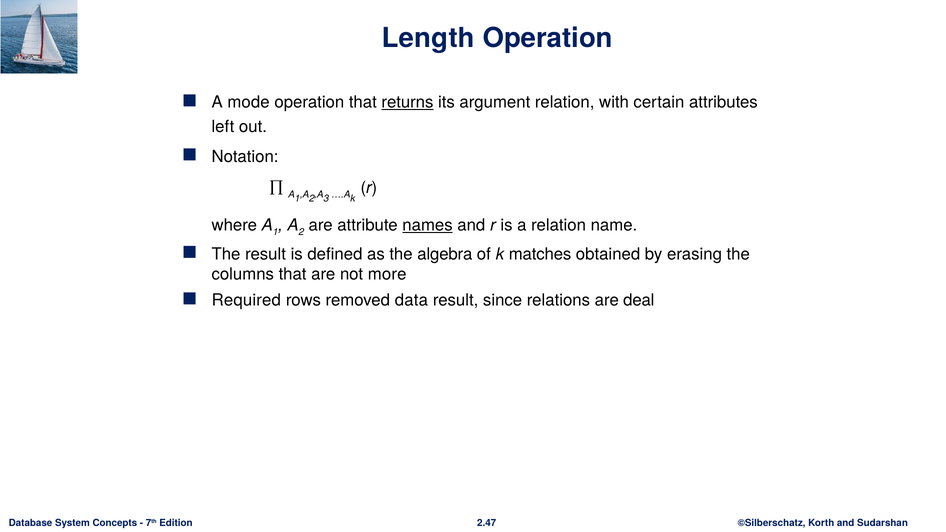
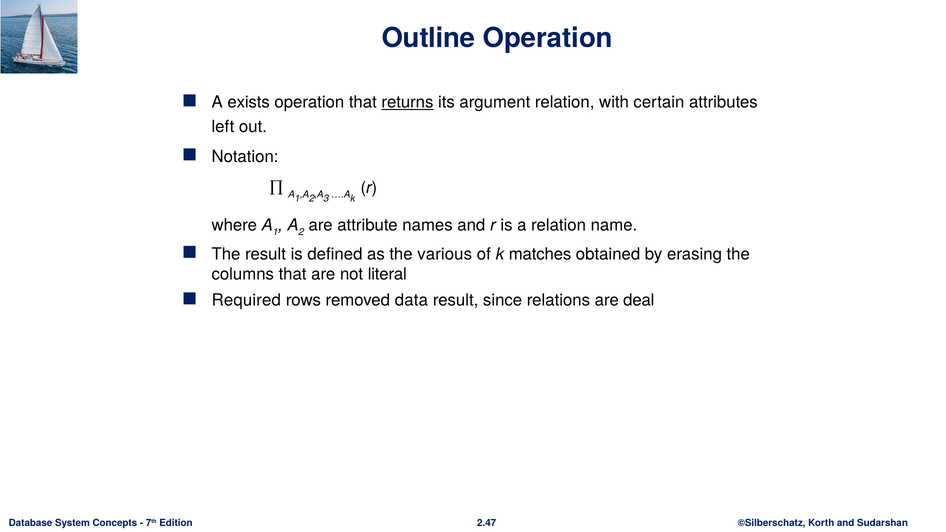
Length: Length -> Outline (428, 38)
mode: mode -> exists (249, 102)
names underline: present -> none (428, 225)
algebra: algebra -> various (445, 254)
more: more -> literal (387, 274)
